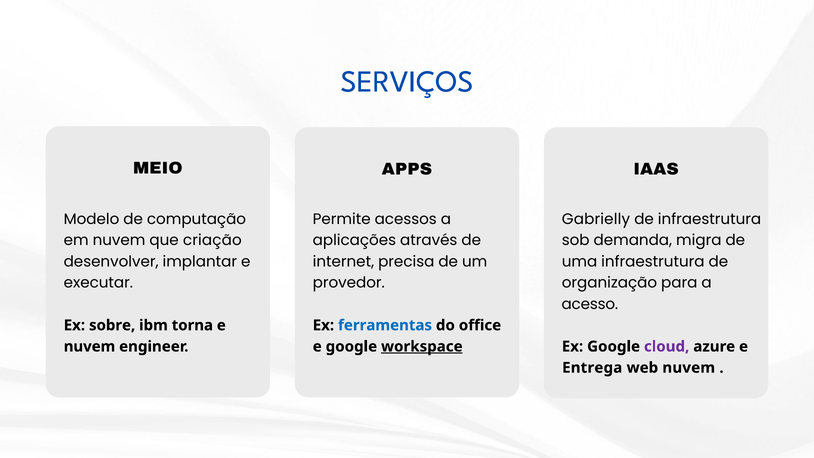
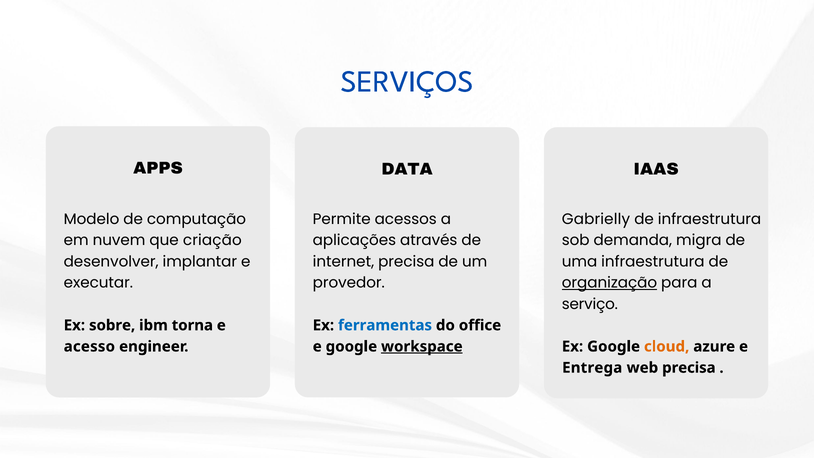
MEIO: MEIO -> APPS (158, 168)
APPS: APPS -> DATA (407, 169)
organização underline: none -> present (609, 283)
acesso: acesso -> serviço (590, 304)
nuvem: nuvem -> acesso (89, 346)
cloud colour: purple -> orange (667, 346)
web nuvem: nuvem -> precisa (689, 368)
